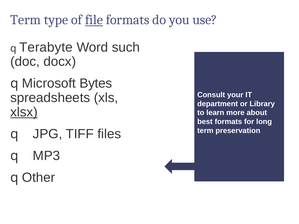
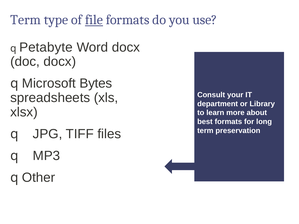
Terabyte: Terabyte -> Petabyte (46, 47)
Word such: such -> docx (126, 47)
xlsx underline: present -> none (24, 112)
